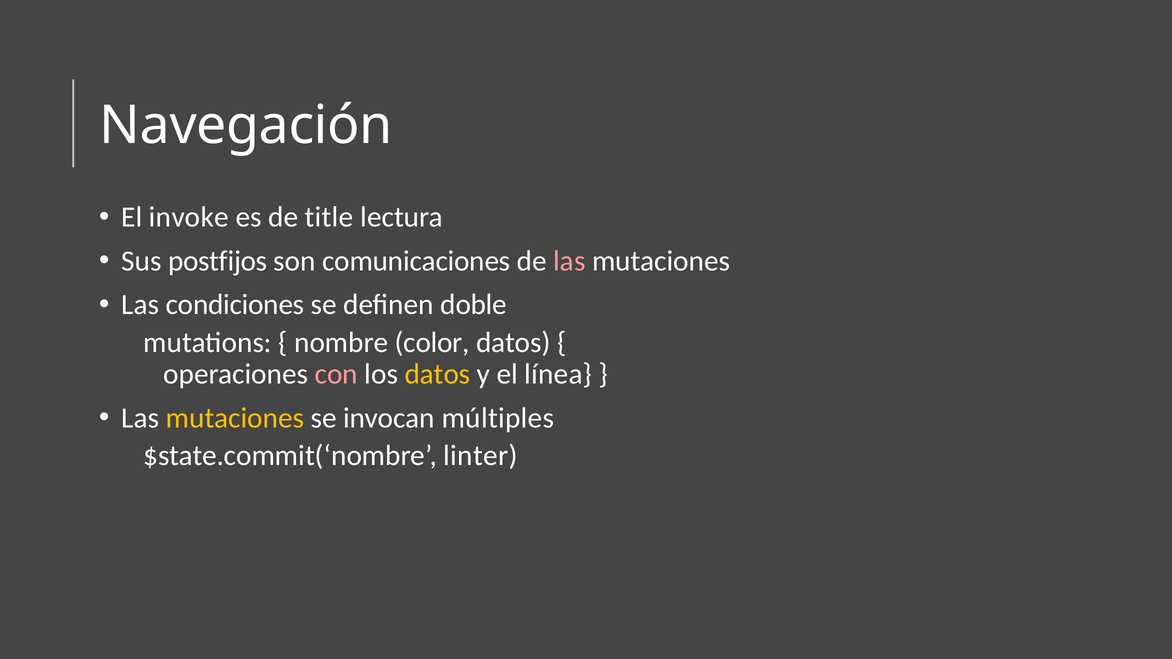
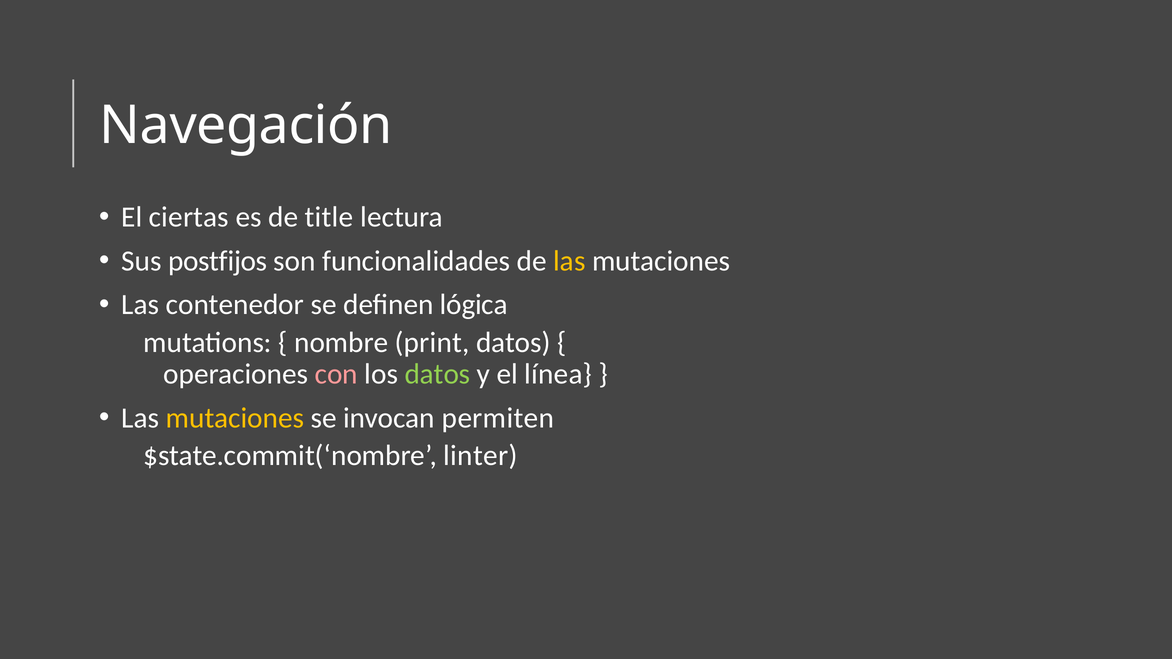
invoke: invoke -> ciertas (189, 217)
comunicaciones: comunicaciones -> funcionalidades (416, 261)
las colour: pink -> yellow (569, 261)
condiciones: condiciones -> contenedor (235, 305)
doble: doble -> lógica (474, 305)
color: color -> print (432, 343)
datos colour: yellow -> light green (437, 374)
múltiples: múltiples -> permiten (498, 418)
